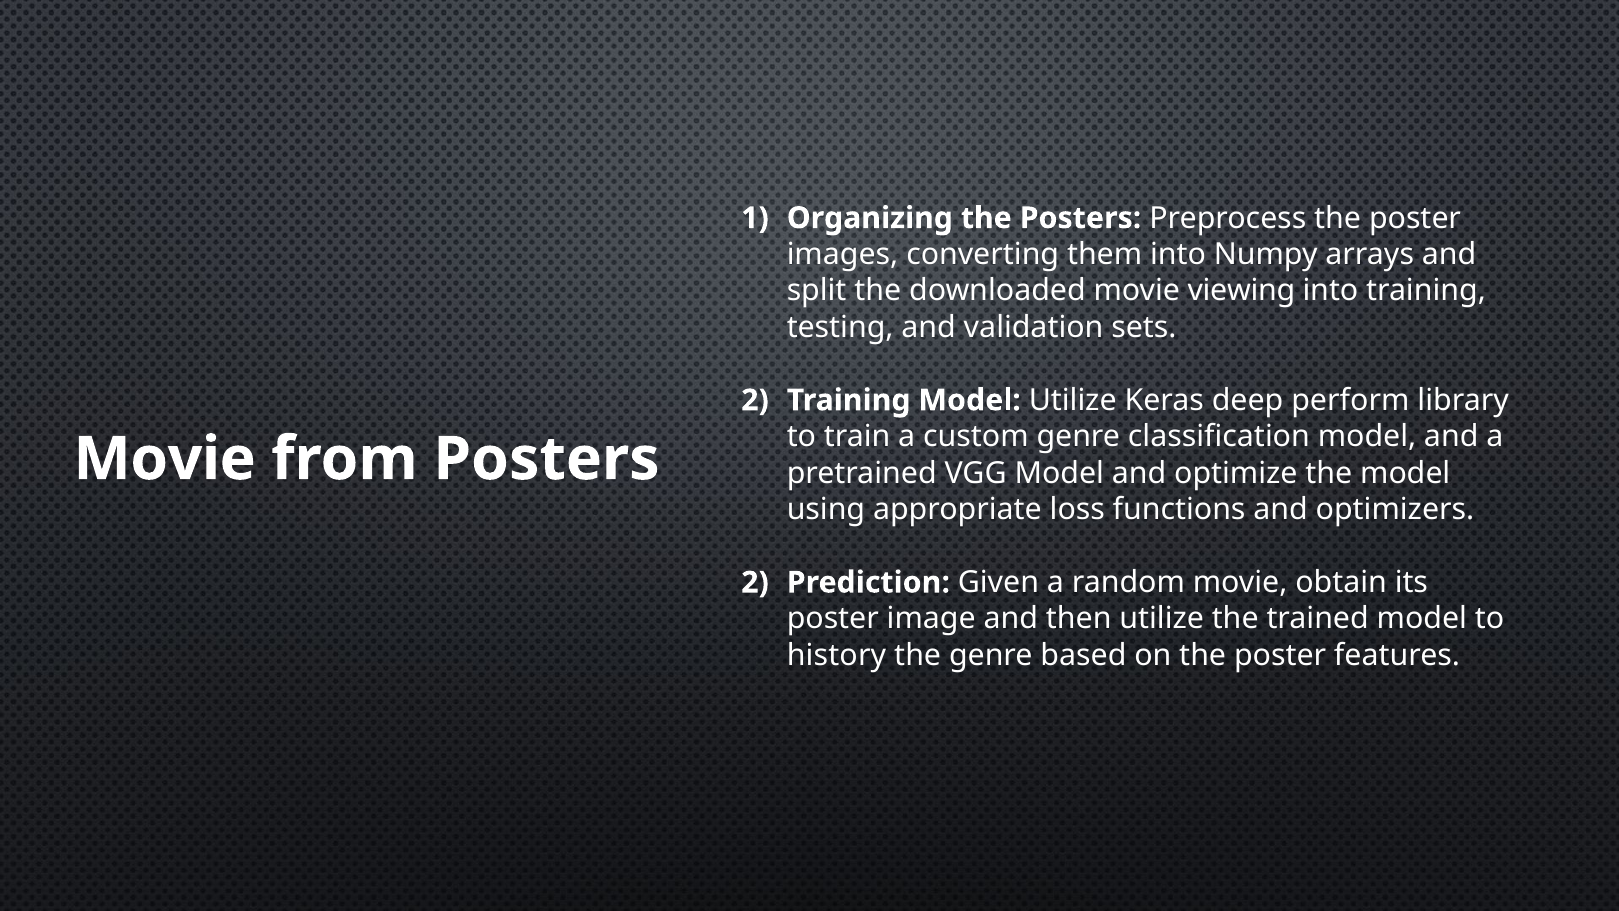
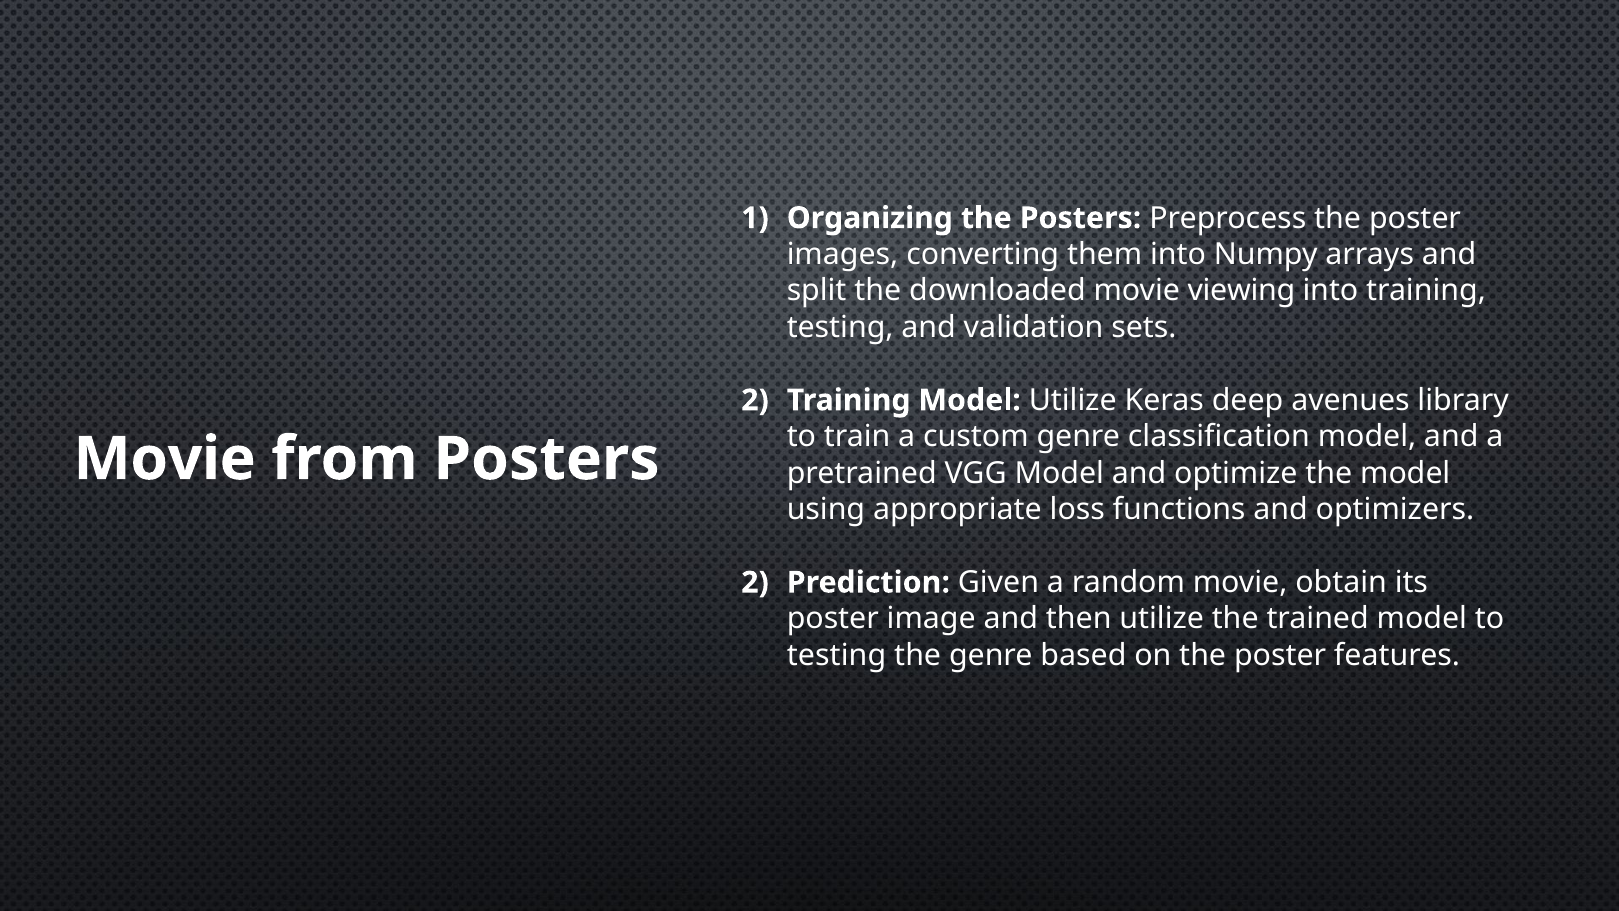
perform: perform -> avenues (1350, 400)
history: history -> testing (837, 655)
